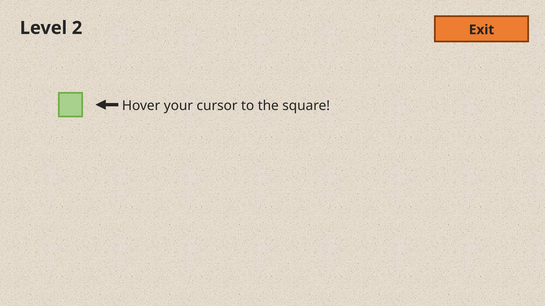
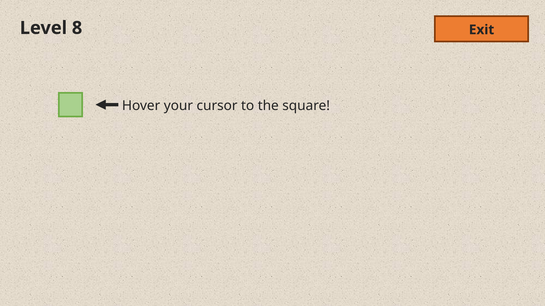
2: 2 -> 8 (77, 28)
